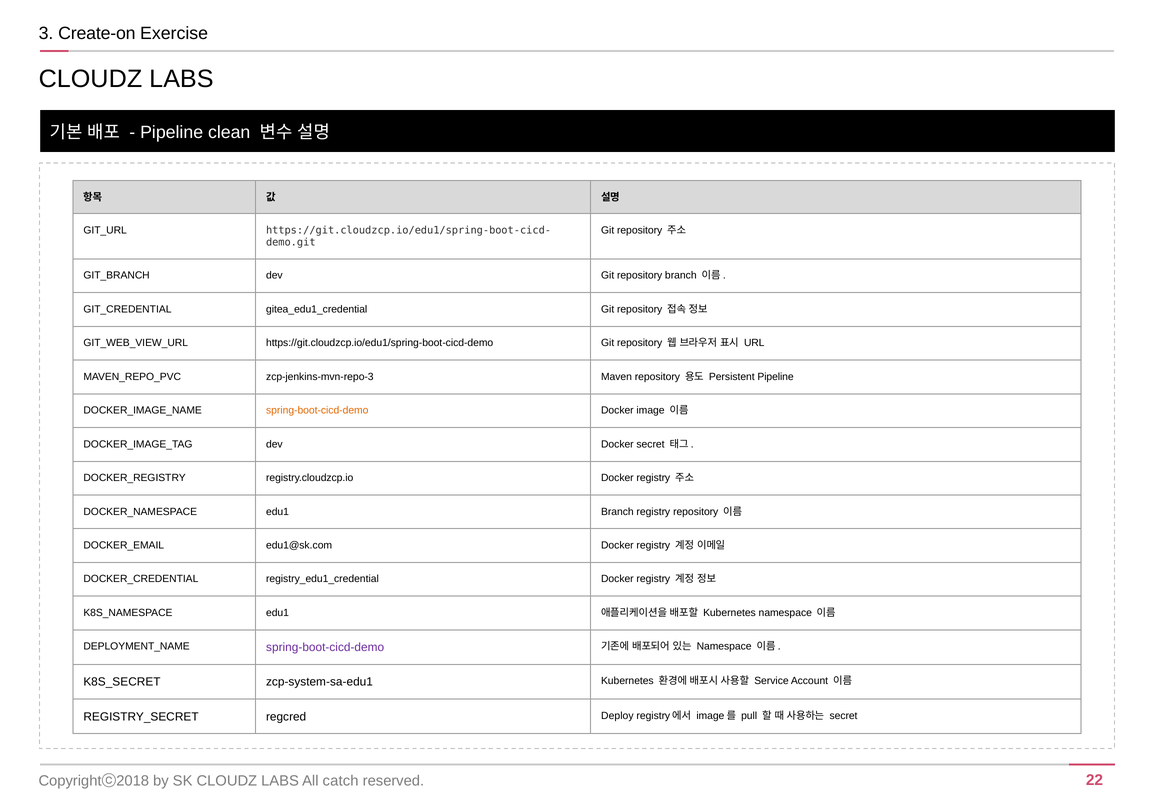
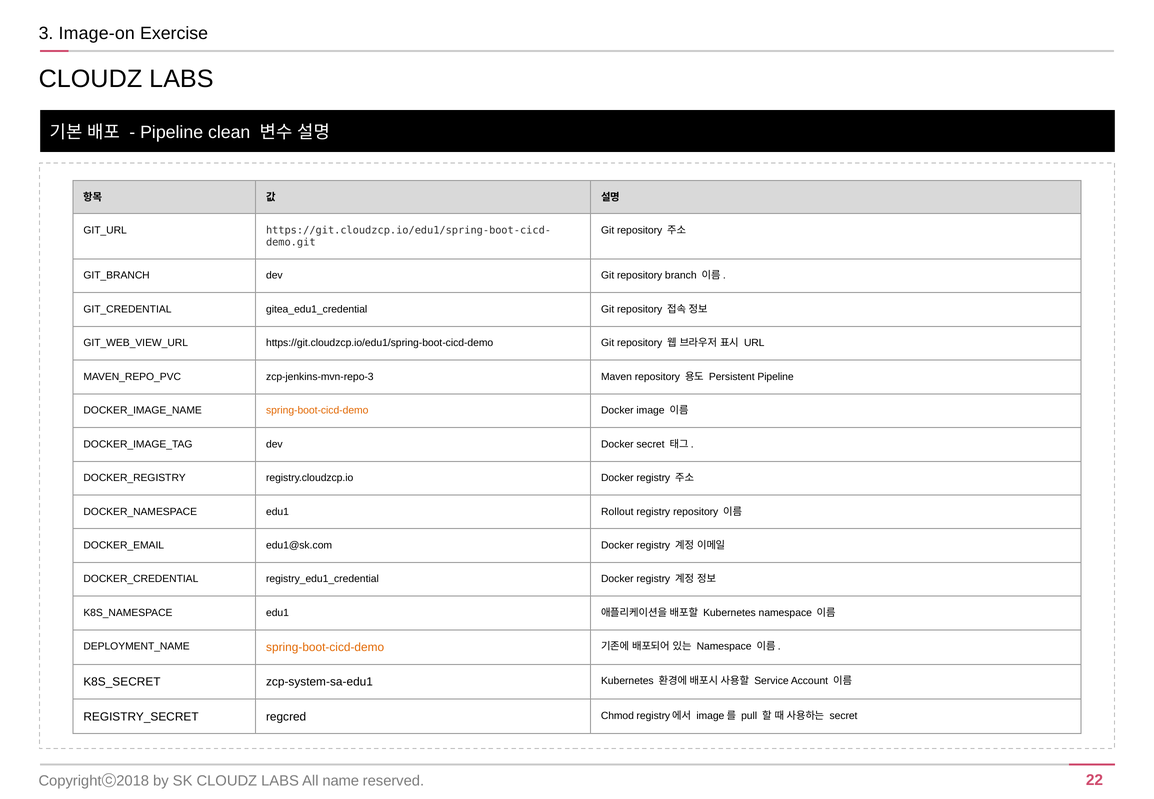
Create-on: Create-on -> Image-on (97, 34)
edu1 Branch: Branch -> Rollout (617, 512)
spring-boot-cicd-demo colour: purple -> orange (325, 647)
Deploy: Deploy -> Chmod (617, 716)
catch: catch -> name (341, 781)
